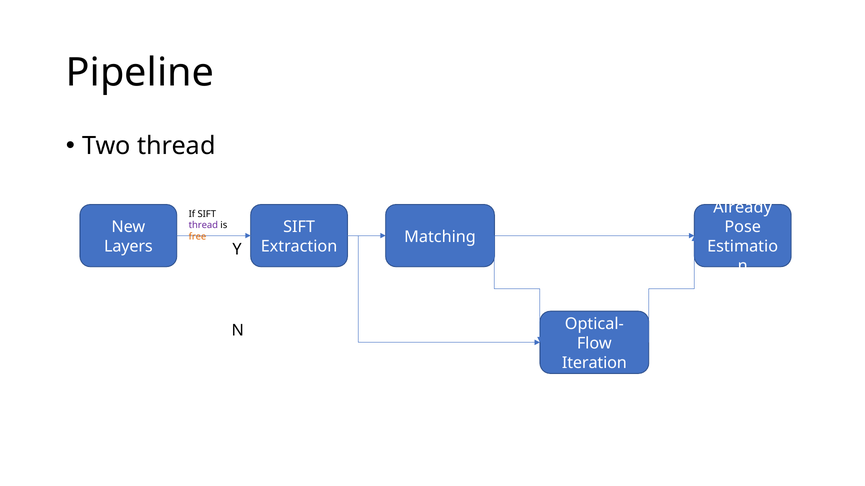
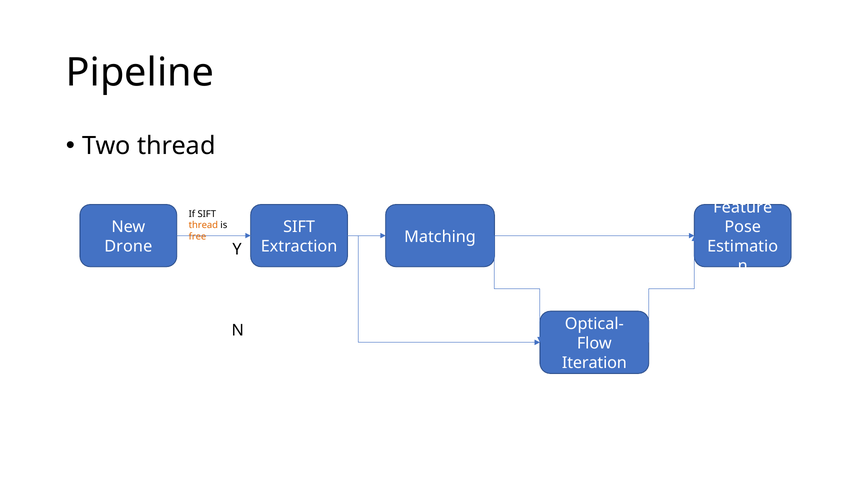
Already: Already -> Feature (743, 208)
thread colour: purple -> orange (203, 225)
Layers: Layers -> Drone (128, 247)
